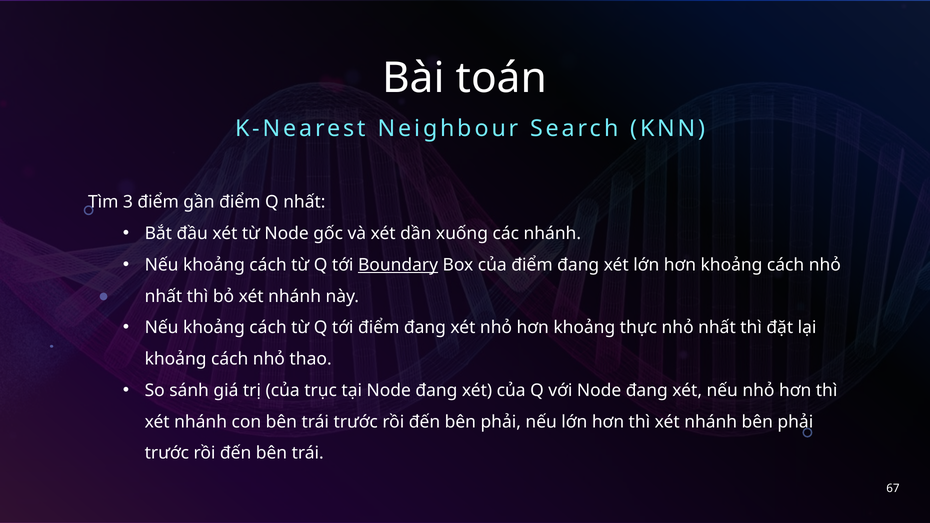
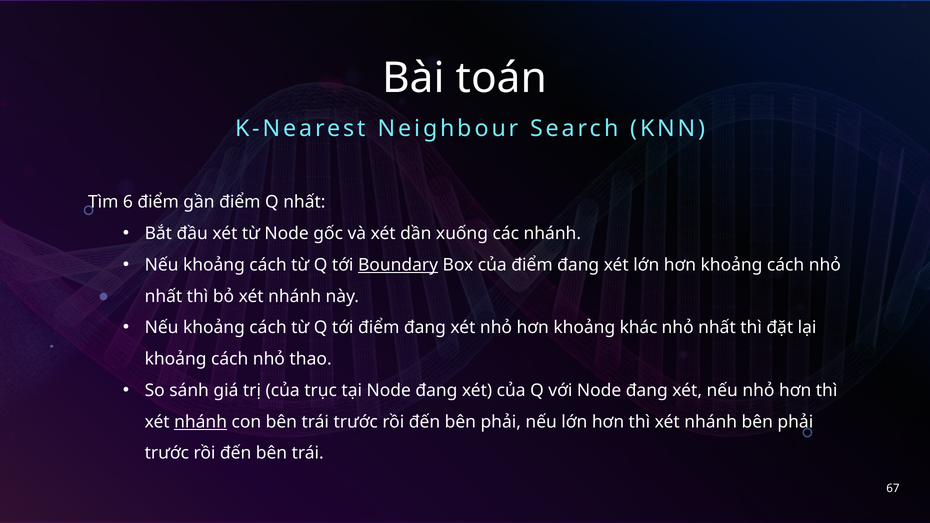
3: 3 -> 6 (128, 202)
thực: thực -> khác (639, 328)
nhánh underline: none -> present (201, 422)
